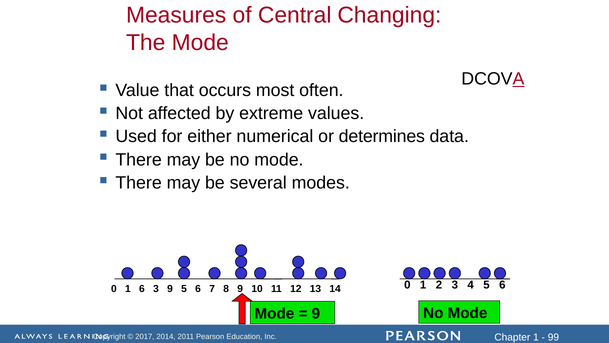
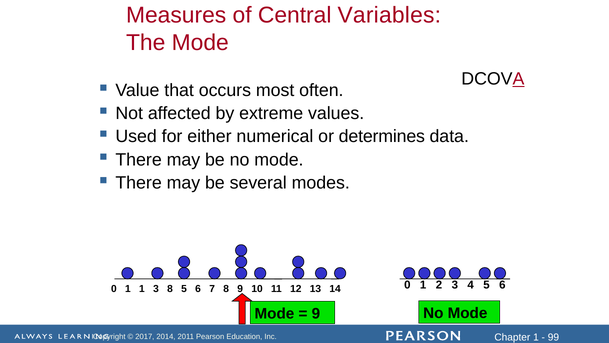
Changing: Changing -> Variables (389, 15)
1 6: 6 -> 1 (142, 289)
3 9: 9 -> 8 (170, 289)
